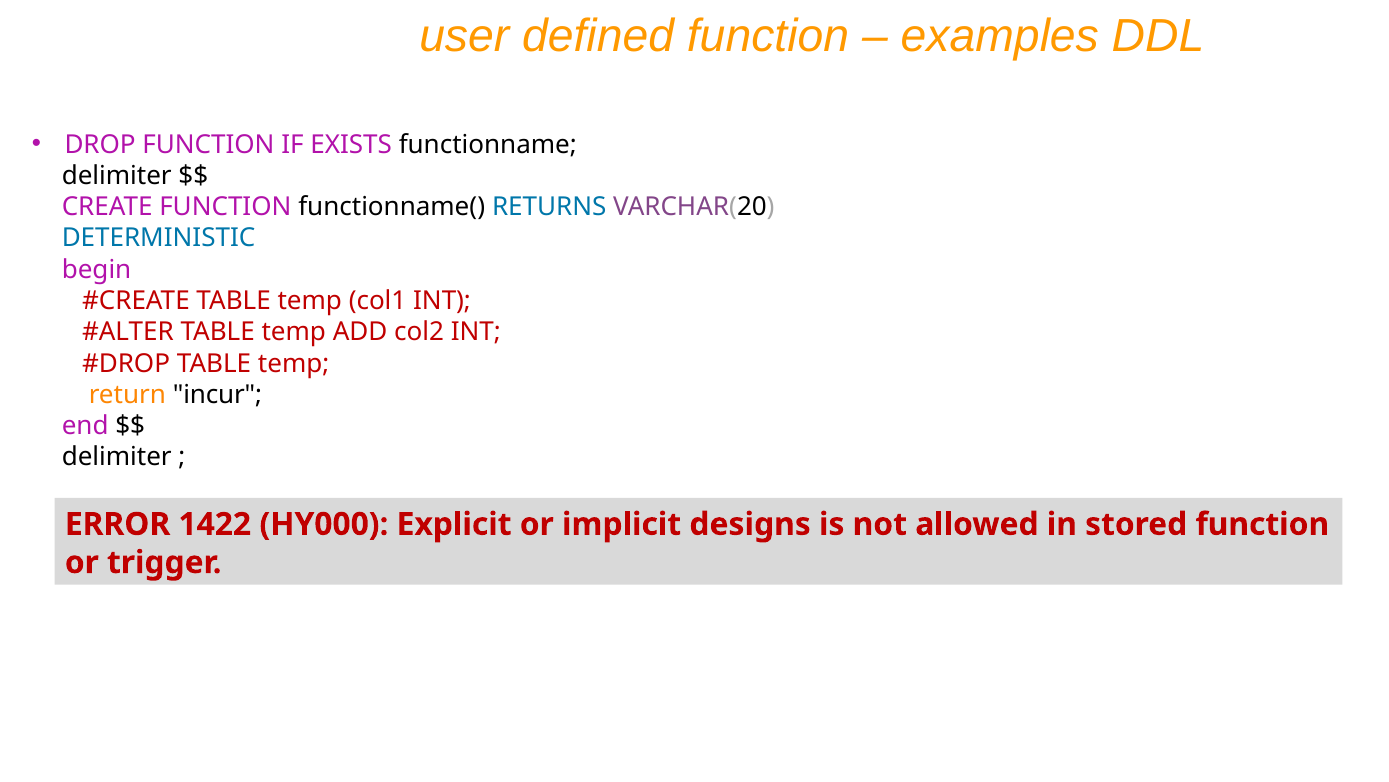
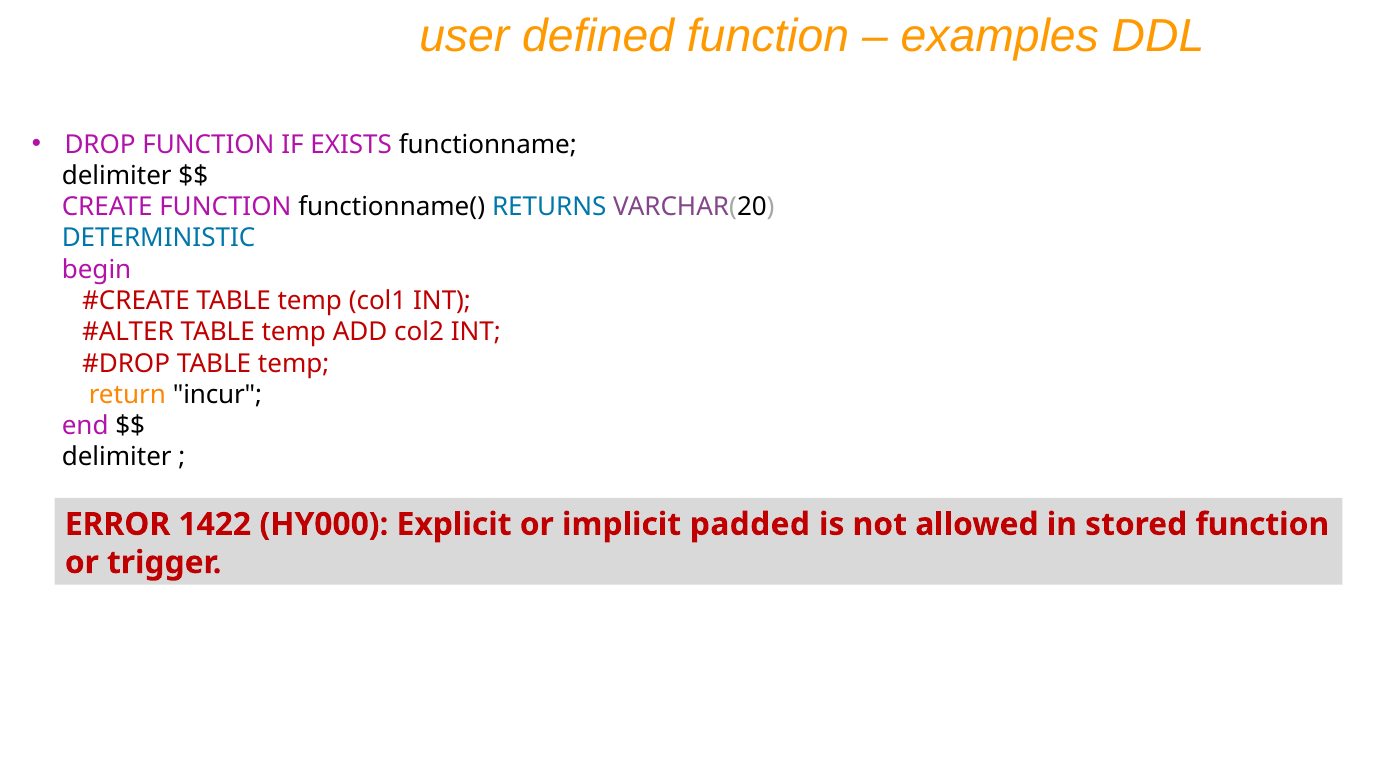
designs: designs -> padded (750, 524)
